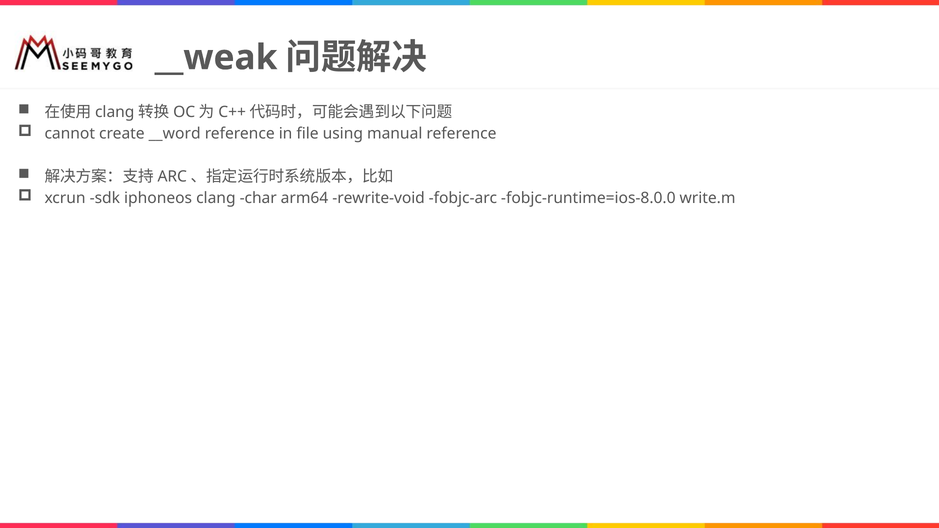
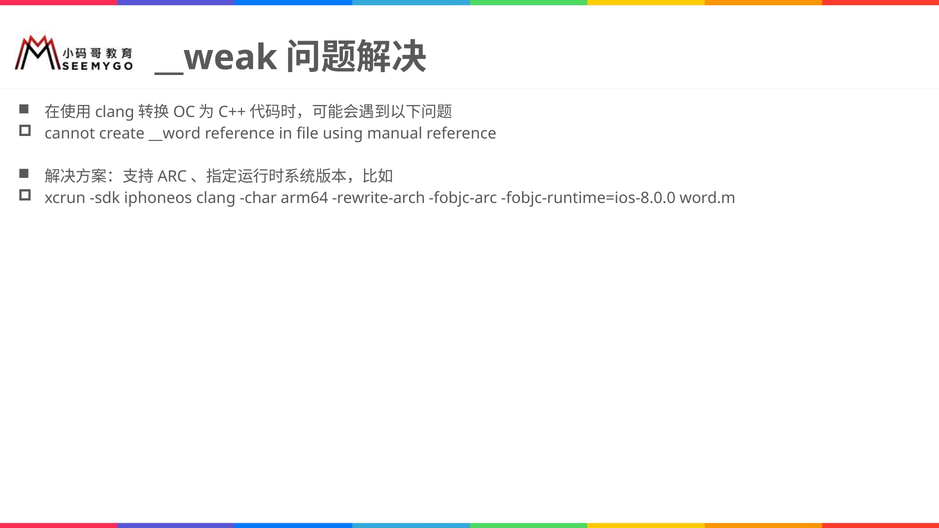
rewrite-void: rewrite-void -> rewrite-arch (379, 198)
write.m: write.m -> word.m (708, 198)
